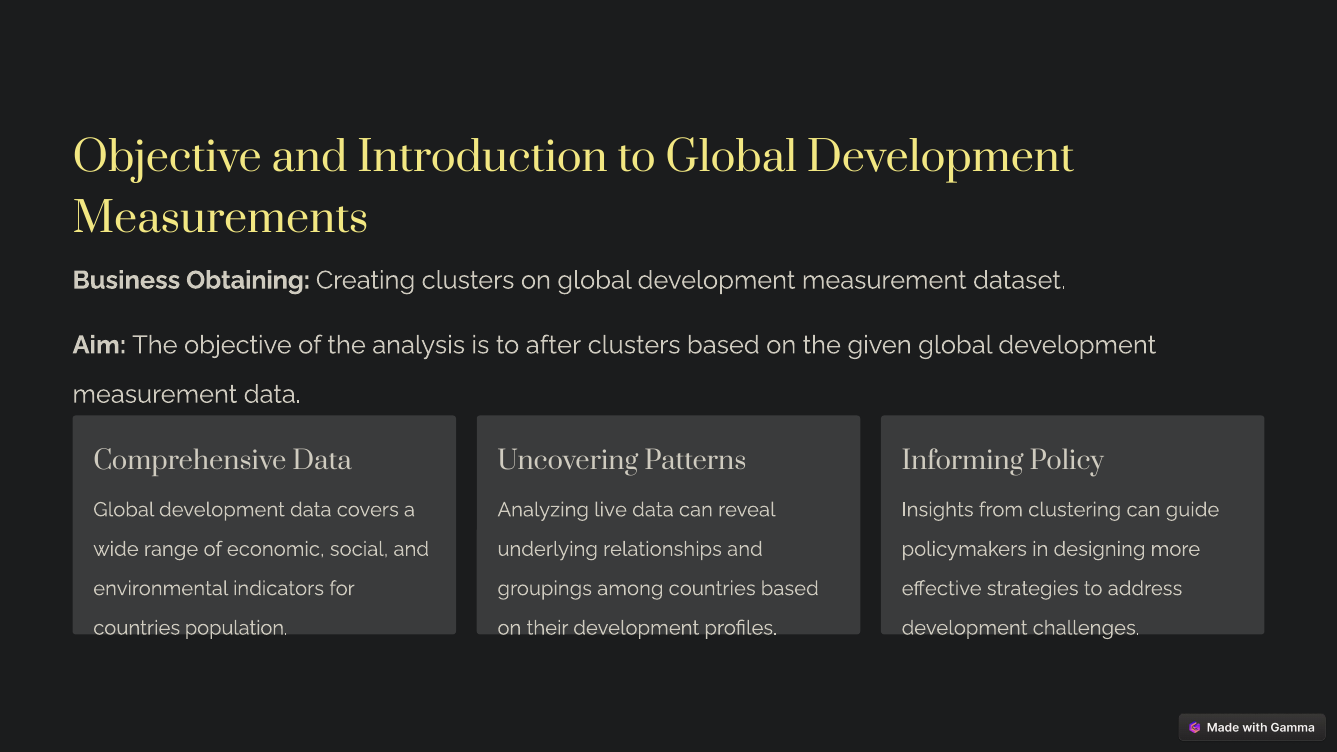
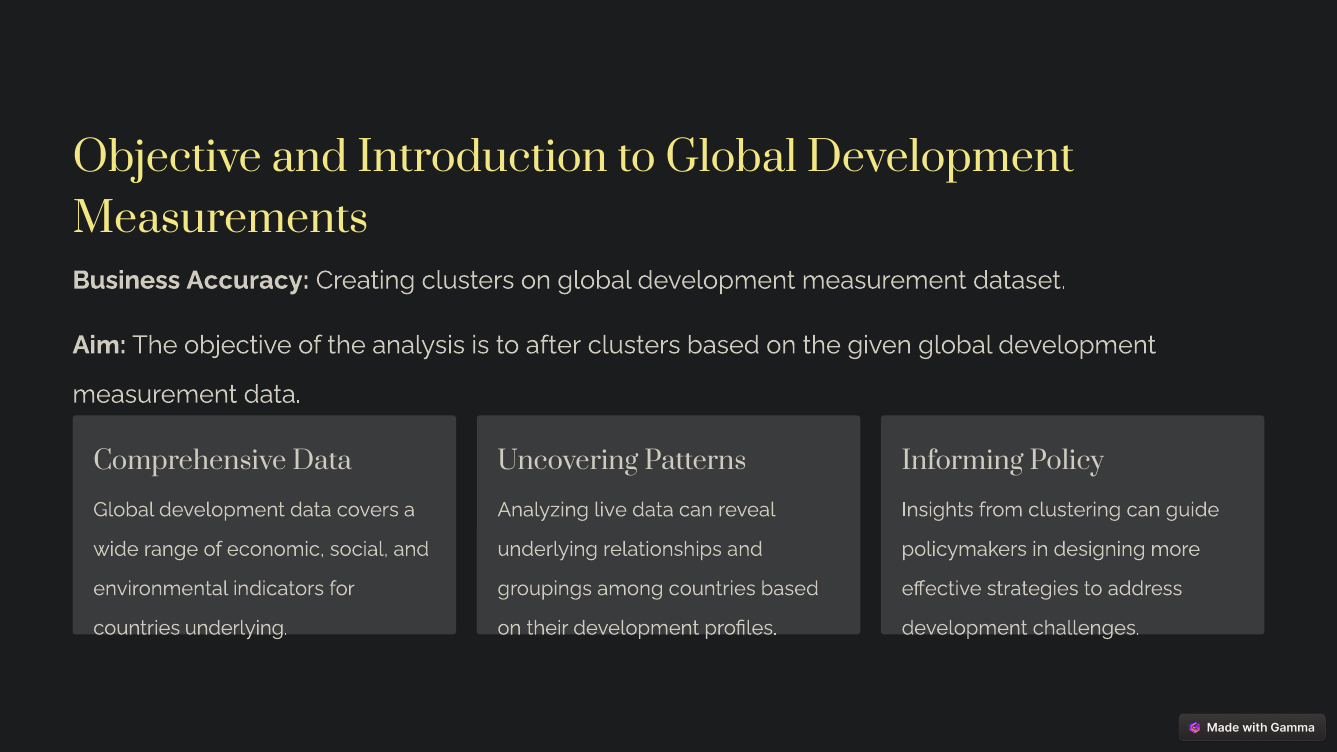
Obtaining: Obtaining -> Accuracy (248, 280)
countries population: population -> underlying (236, 628)
